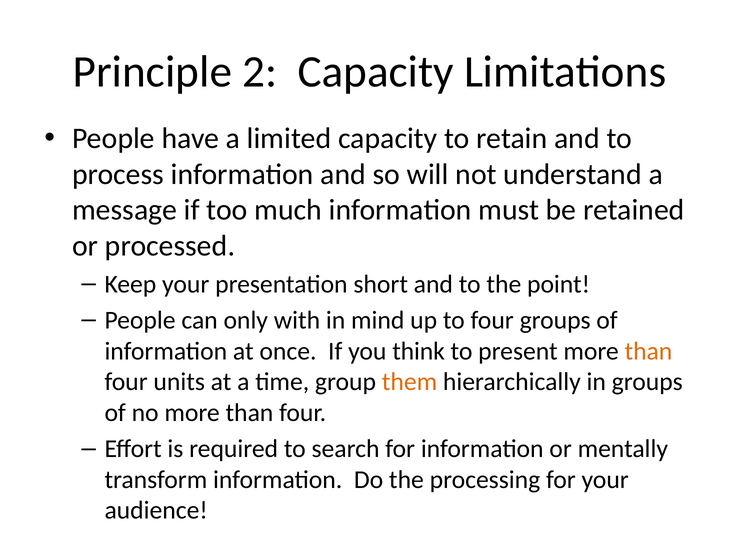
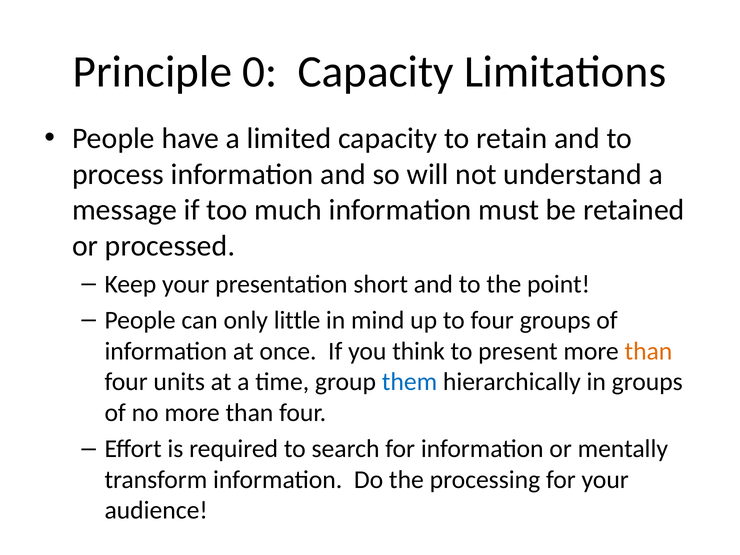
2: 2 -> 0 (260, 72)
with: with -> little (297, 320)
them colour: orange -> blue (409, 382)
